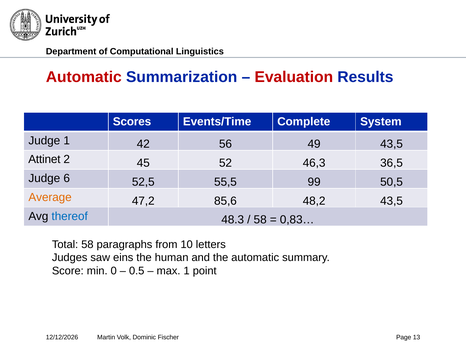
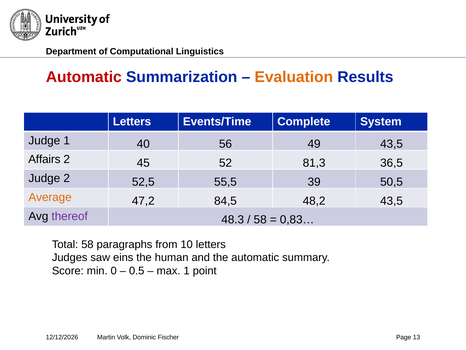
Evaluation colour: red -> orange (294, 77)
Scores: Scores -> Letters (132, 121)
42: 42 -> 40 (143, 144)
Attinet: Attinet -> Affairs (44, 159)
46,3: 46,3 -> 81,3 (314, 163)
Judge 6: 6 -> 2 (67, 178)
99: 99 -> 39 (314, 182)
85,6: 85,6 -> 84,5 (225, 201)
thereof colour: blue -> purple (70, 216)
